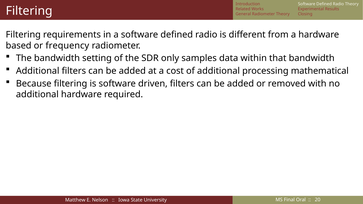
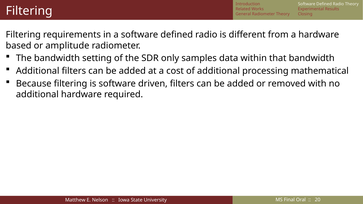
frequency: frequency -> amplitude (67, 46)
